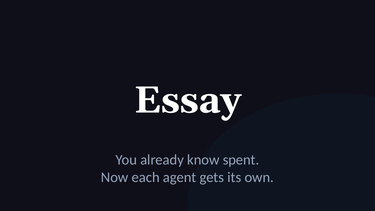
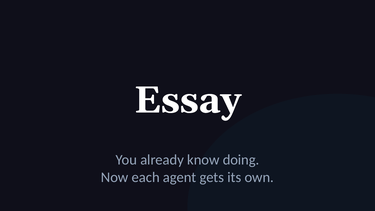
spent: spent -> doing (241, 160)
